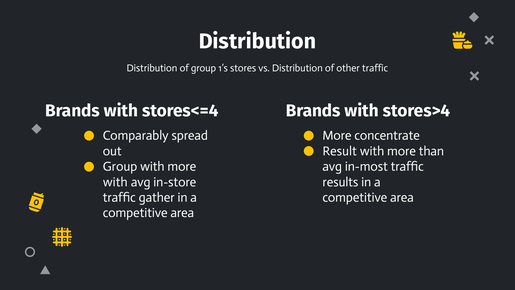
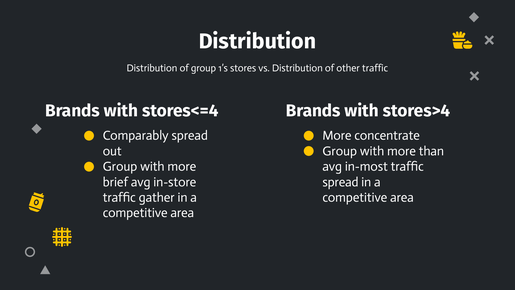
Result: Result -> Group (340, 151)
with: with -> brief (115, 182)
results: results -> spread (340, 182)
